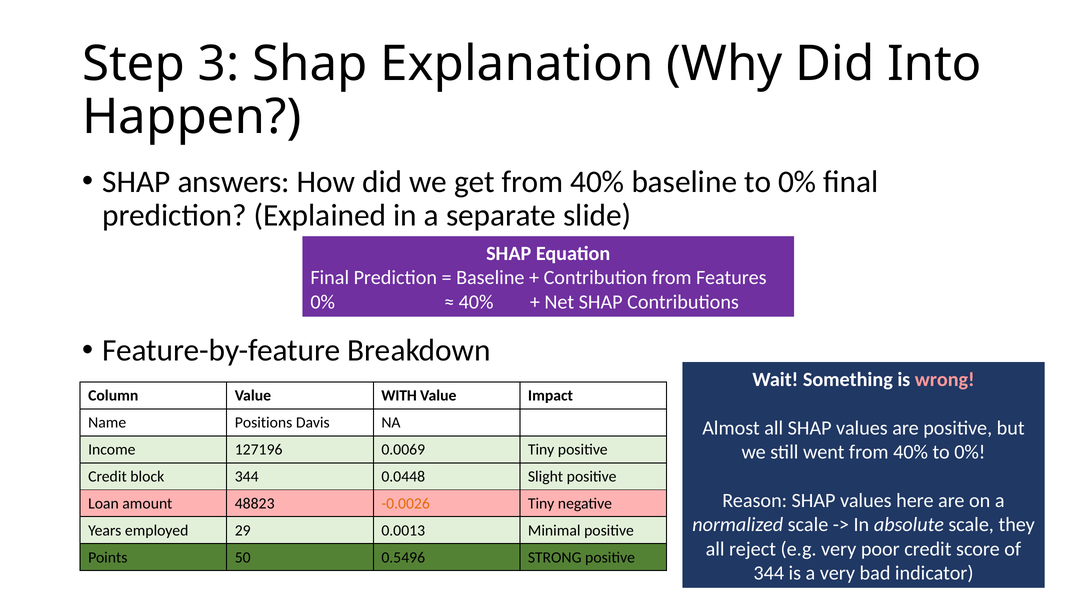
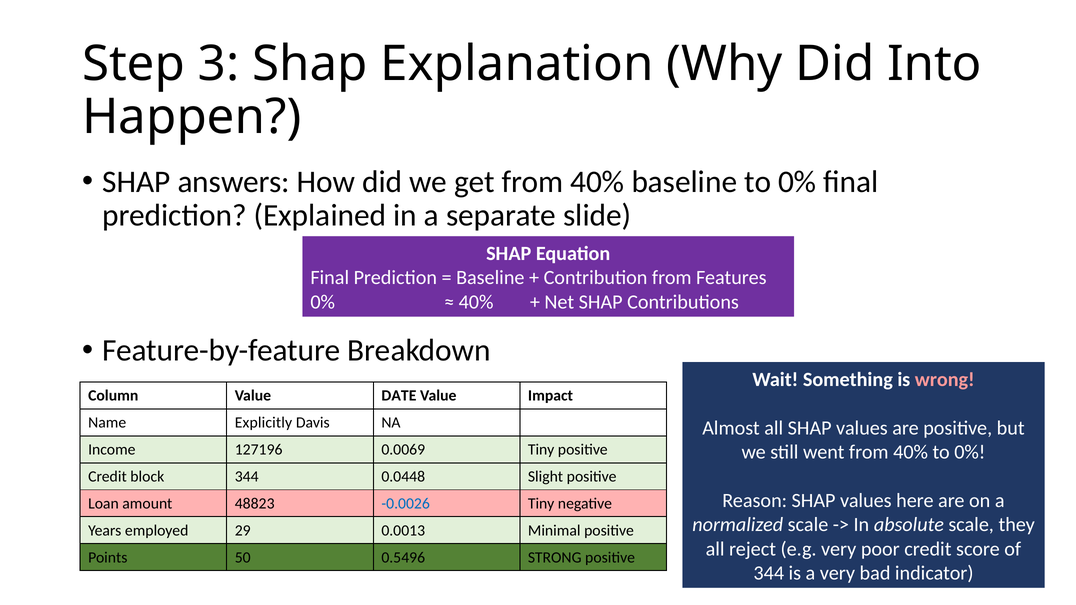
WITH: WITH -> DATE (399, 396)
Positions: Positions -> Explicitly (263, 423)
-0.0026 colour: orange -> blue (406, 504)
